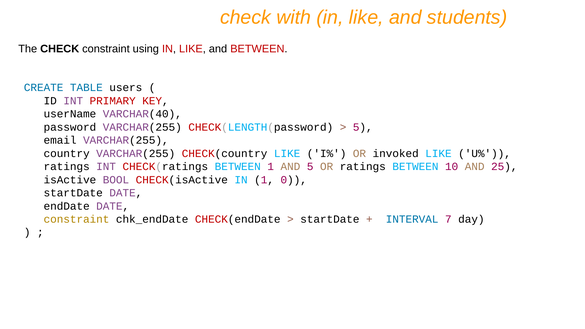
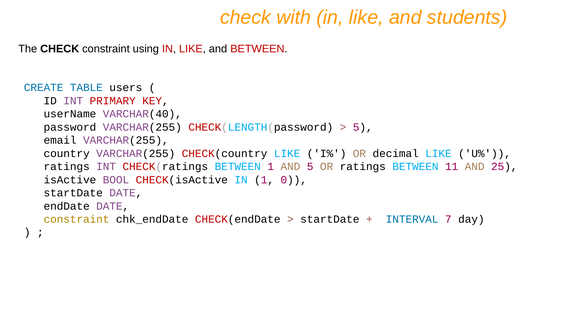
invoked: invoked -> decimal (396, 153)
10: 10 -> 11 (452, 167)
